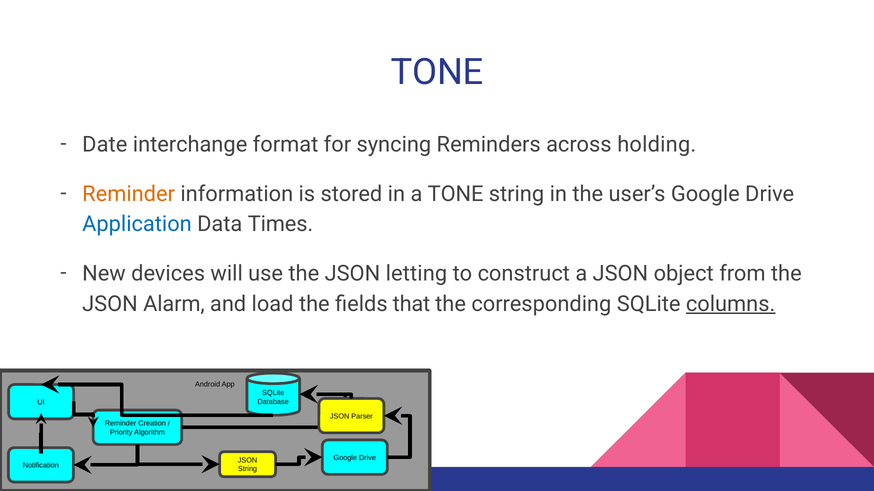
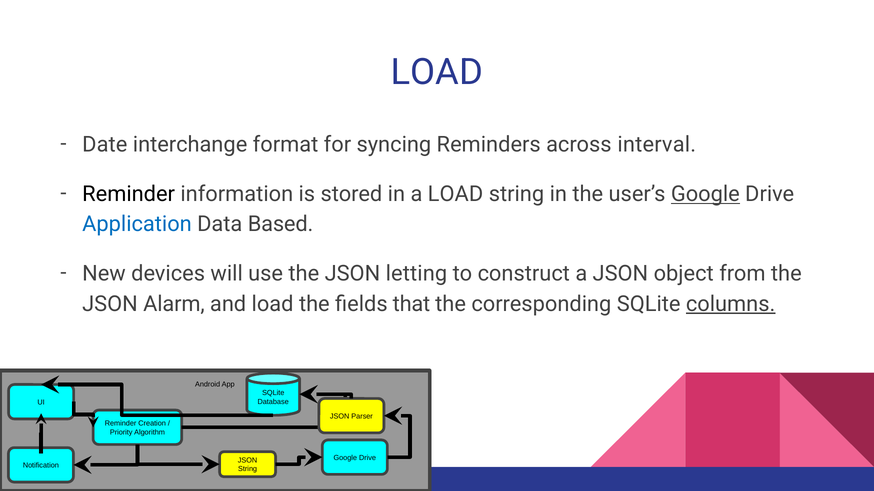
TONE: TONE -> LOAD (437, 72)
holding: holding -> interval (657, 145)
Reminder colour: orange -> black (129, 194)
a TONE: TONE -> LOAD (455, 194)
Google underline: none -> present (705, 194)
Times: Times -> Based (281, 225)
